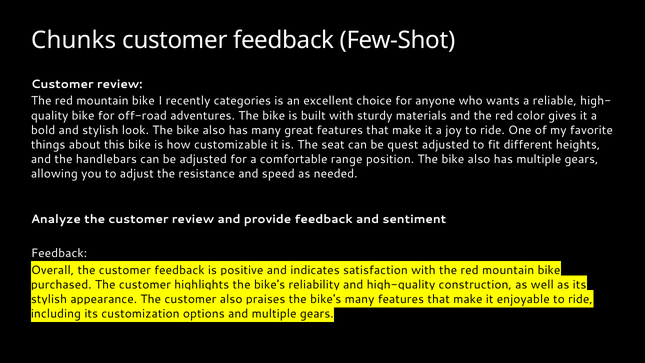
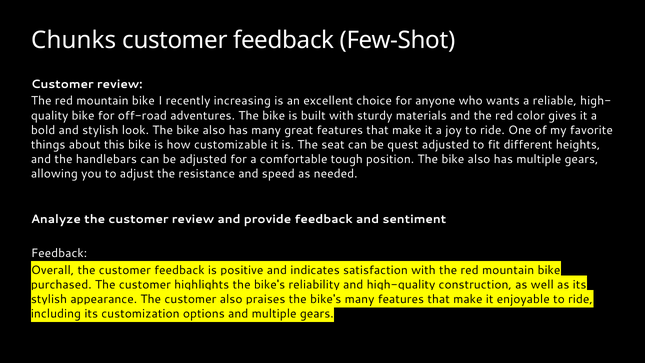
categories: categories -> increasing (242, 101)
range: range -> tough (347, 159)
